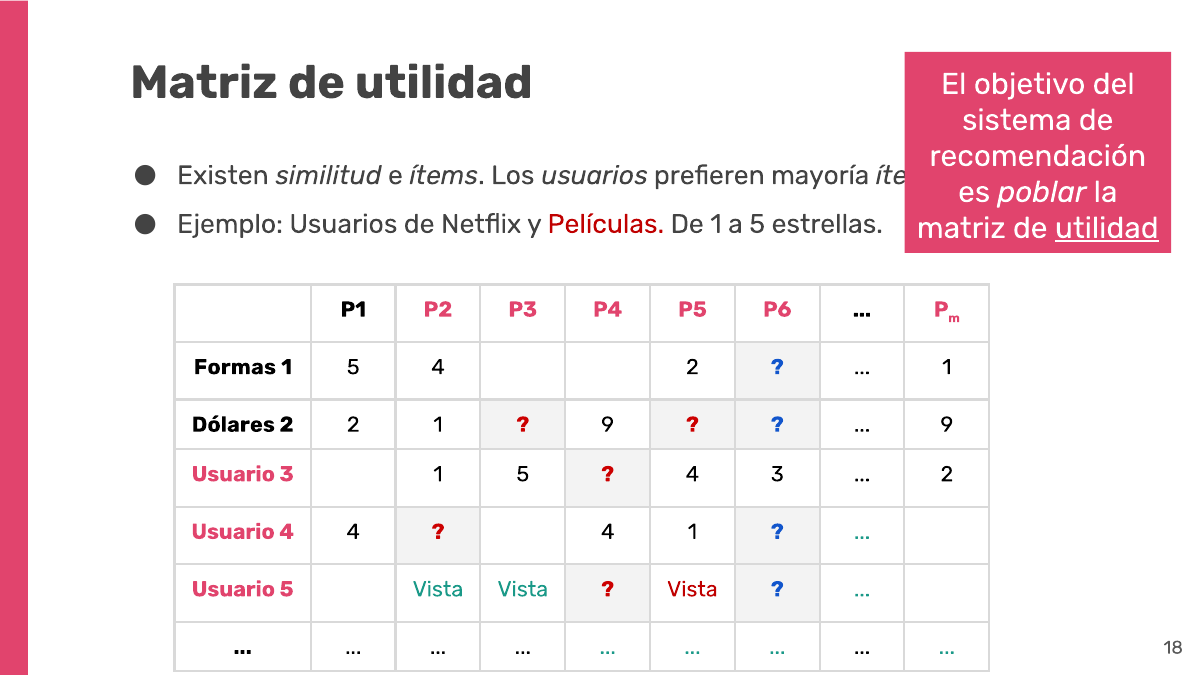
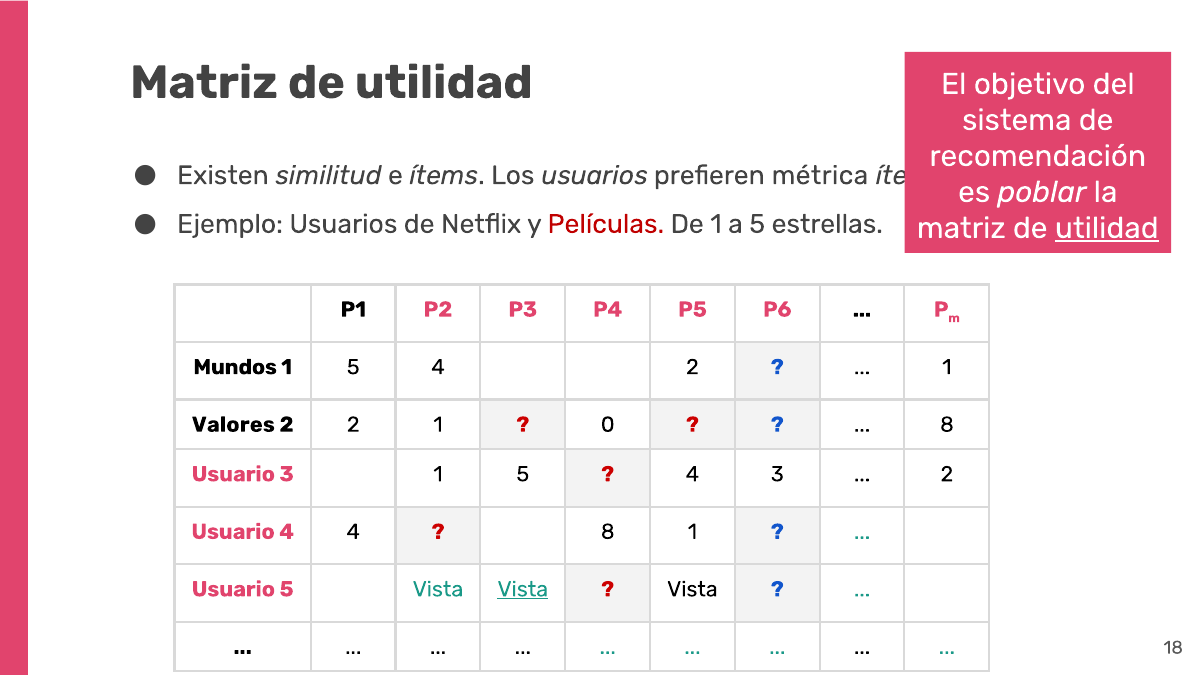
mayoría: mayoría -> métrica (820, 175)
Formas: Formas -> Mundos (235, 367)
Dólares: Dólares -> Valores (233, 425)
9: 9 -> 0 (608, 425)
9: 9 -> 8 (947, 425)
4: 4 -> 8 (608, 532)
Vista underline: none -> present (523, 589)
Vista colour: red -> black (692, 589)
